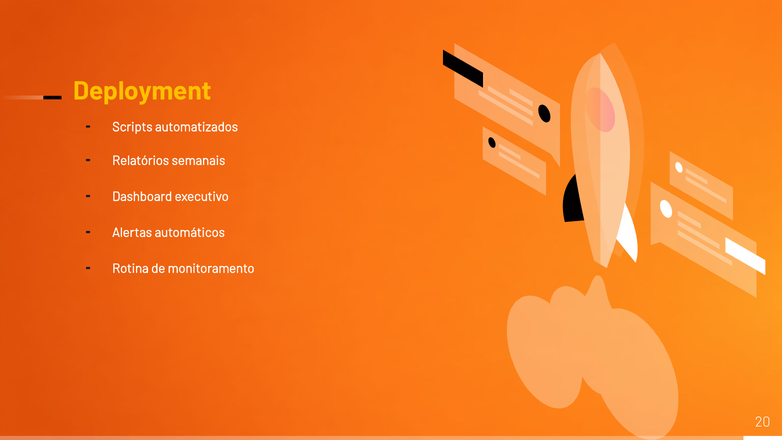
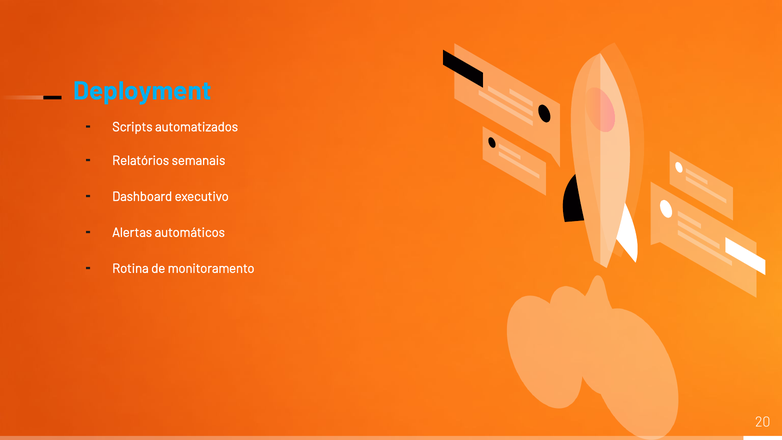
Deployment colour: yellow -> light blue (142, 91)
